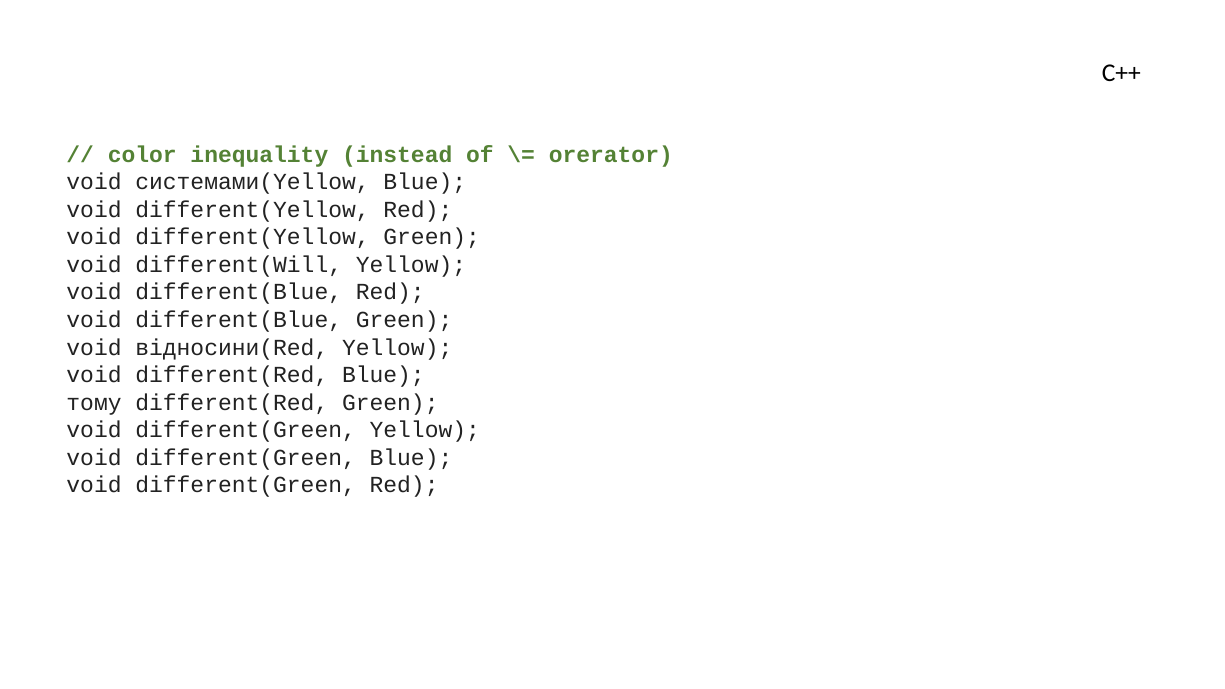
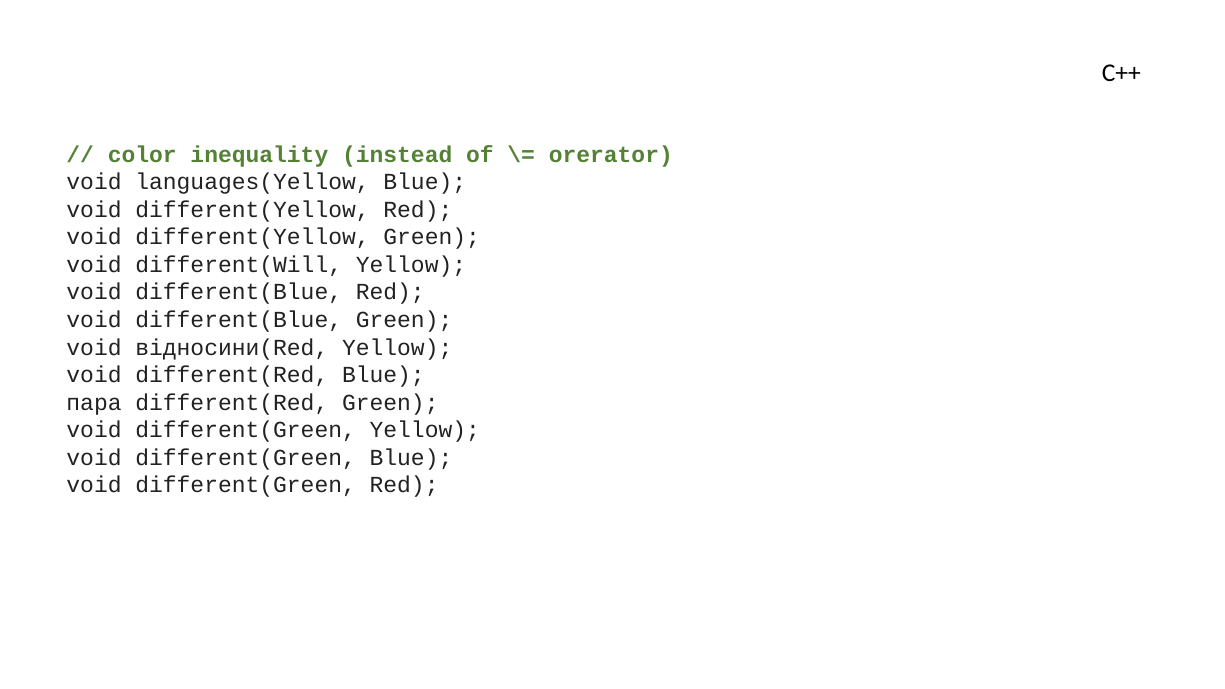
системами(Yellow: системами(Yellow -> languages(Yellow (252, 182)
тому: тому -> пара (94, 403)
